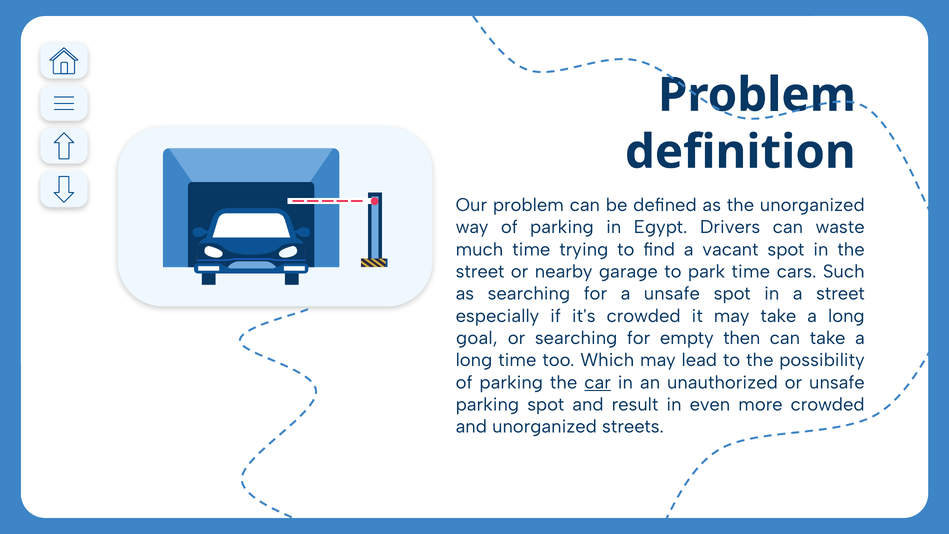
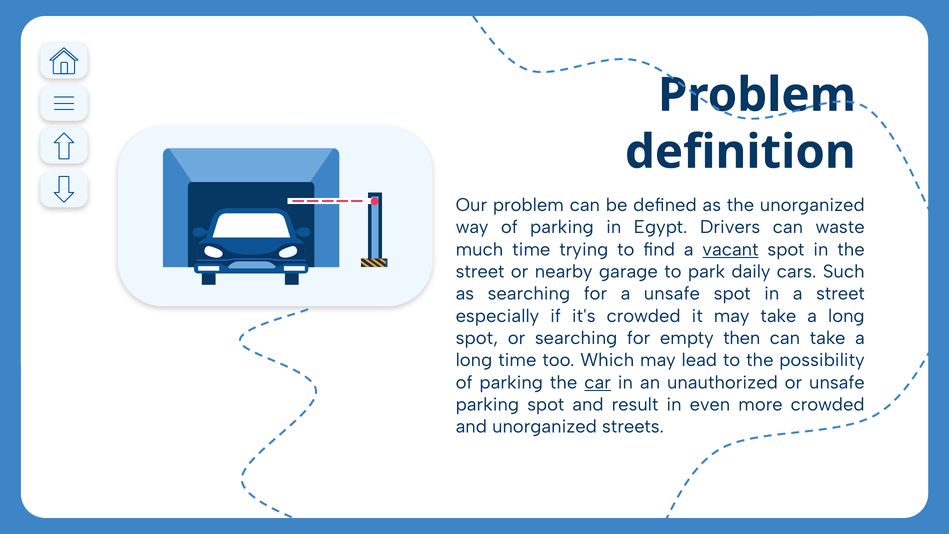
vacant underline: none -> present (730, 249)
park time: time -> daily (751, 272)
goal: goal -> spot (477, 338)
